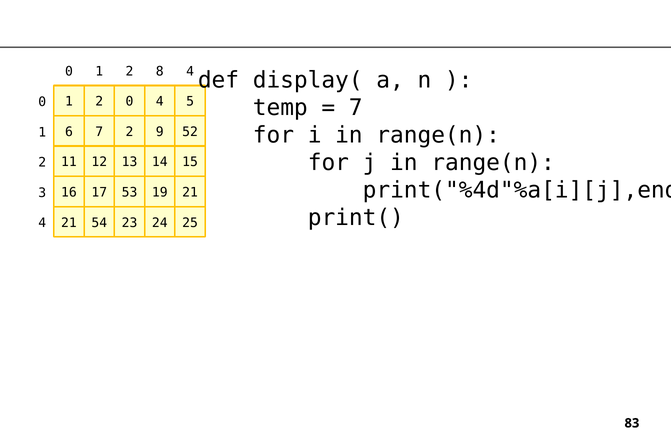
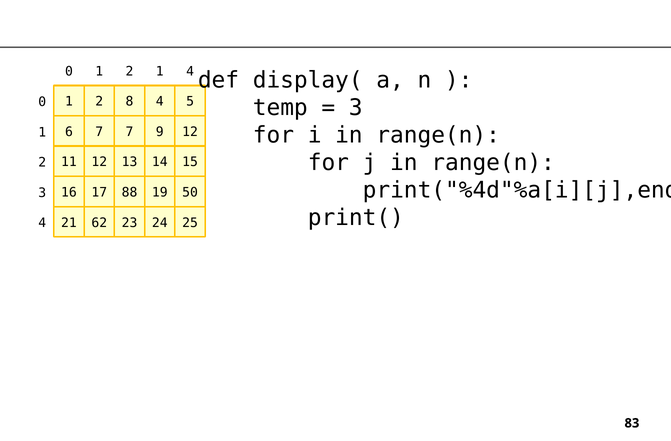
2 8: 8 -> 1 (160, 71)
2 0: 0 -> 8 (130, 101)
7: 7 -> 3 (356, 108)
7 2: 2 -> 7 (130, 132)
9 52: 52 -> 12 (190, 132)
53: 53 -> 88 (130, 192)
19 21: 21 -> 50 (190, 192)
54: 54 -> 62 (99, 223)
